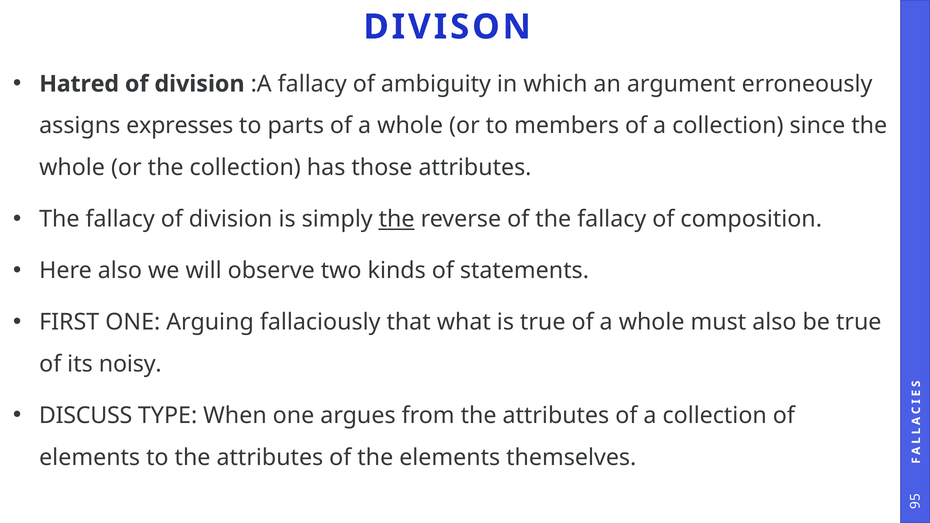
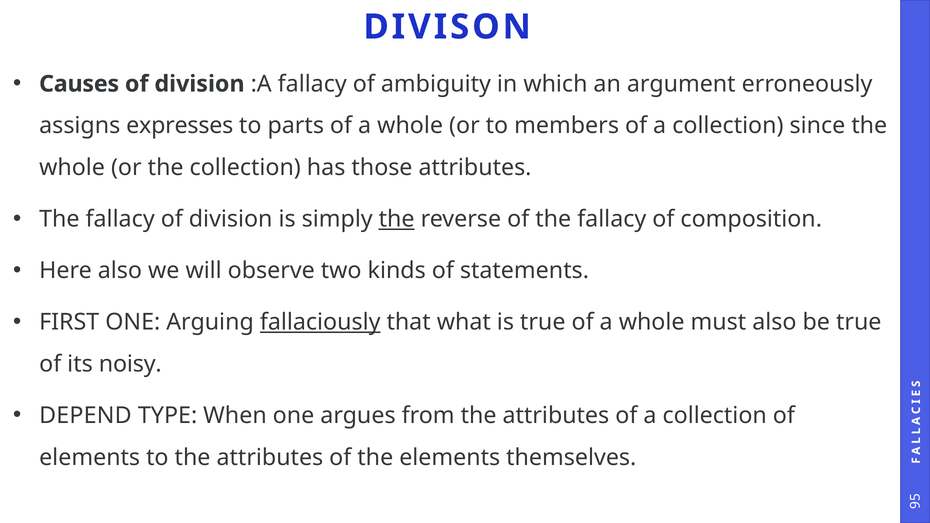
Hatred: Hatred -> Causes (79, 84)
fallaciously underline: none -> present (320, 322)
DISCUSS: DISCUSS -> DEPEND (85, 416)
